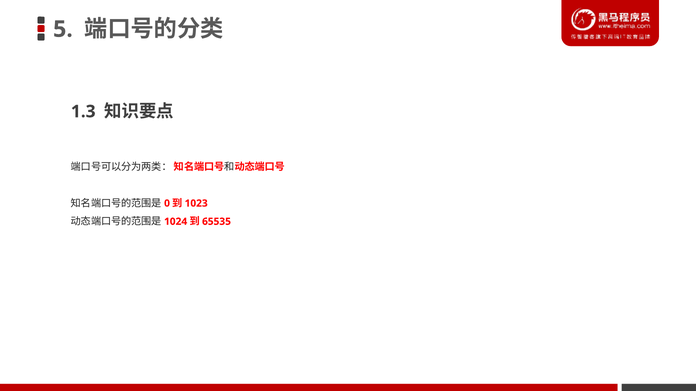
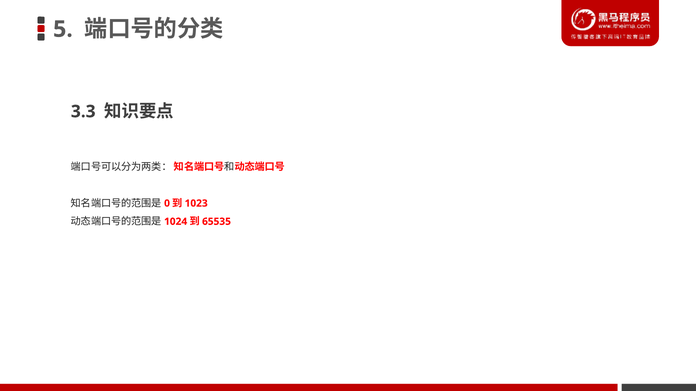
1.3: 1.3 -> 3.3 (83, 112)
